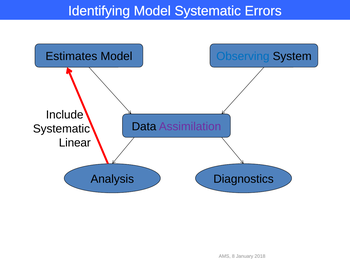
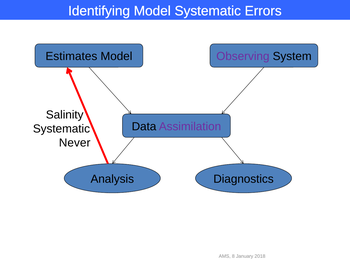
Observing colour: blue -> purple (243, 56)
Include: Include -> Salinity (65, 115)
Linear: Linear -> Never (75, 143)
